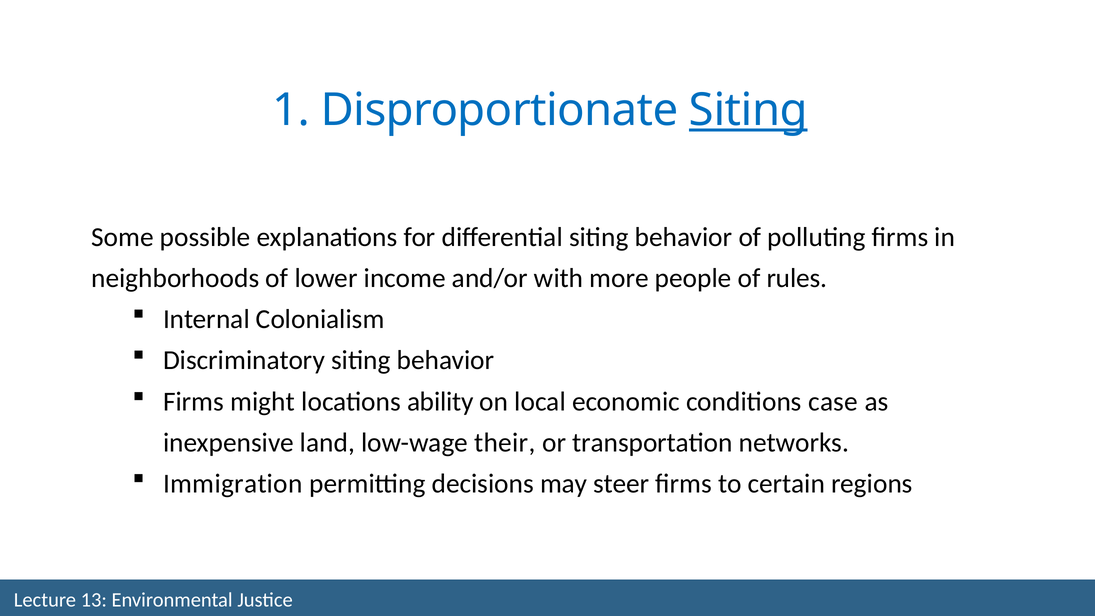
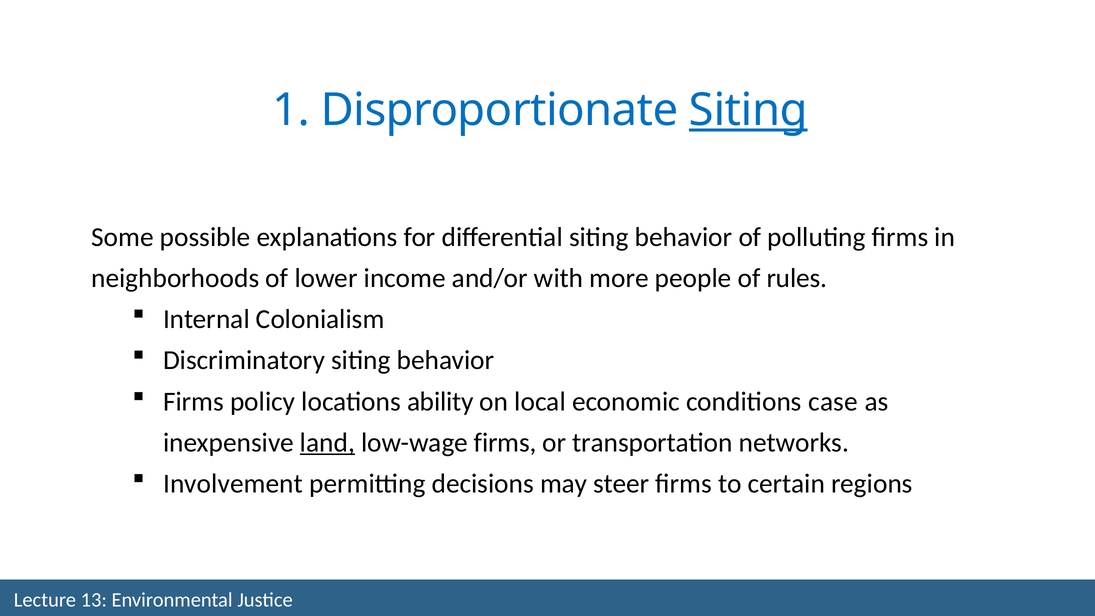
might: might -> policy (263, 401)
land underline: none -> present (327, 442)
low-wage their: their -> firms (505, 442)
Immigration: Immigration -> Involvement (233, 484)
